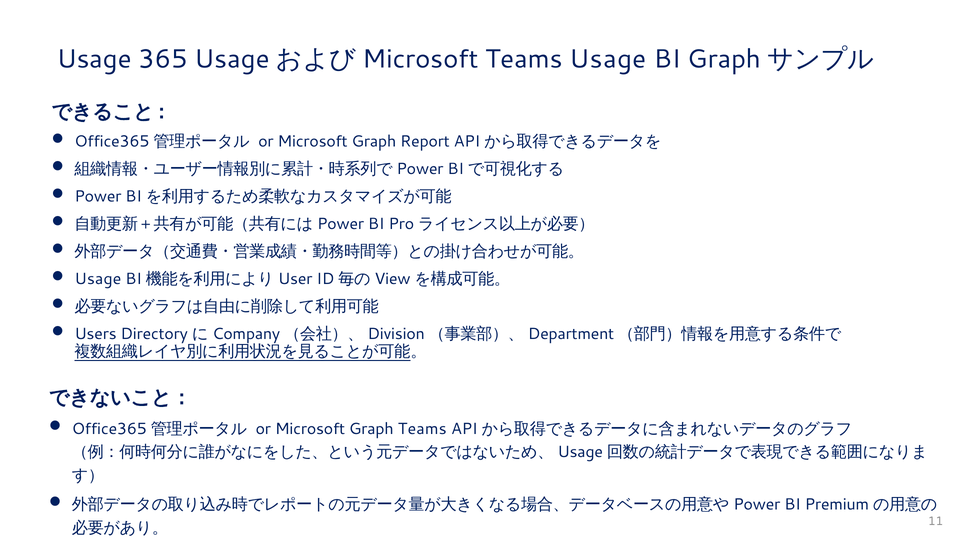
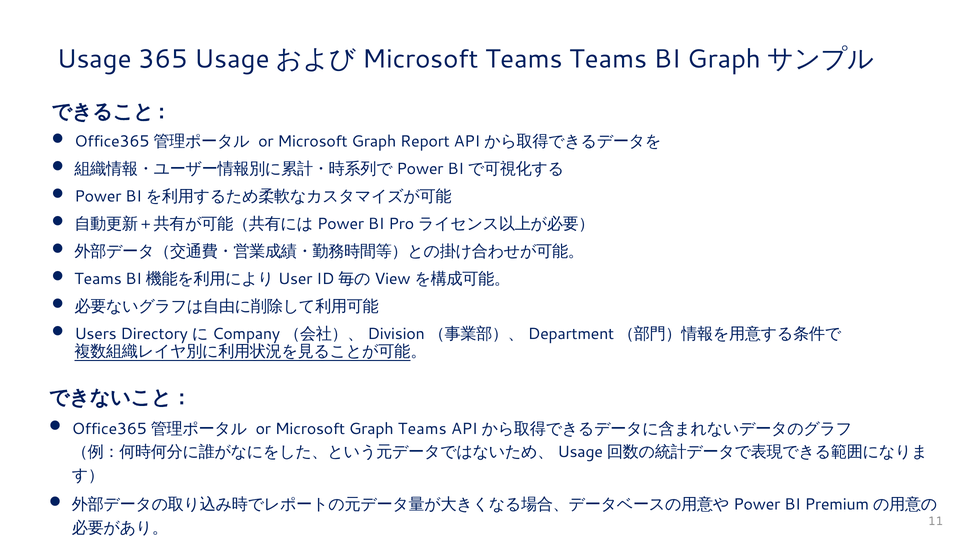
Teams Usage: Usage -> Teams (608, 59)
Usage: Usage -> Teams (98, 279)
